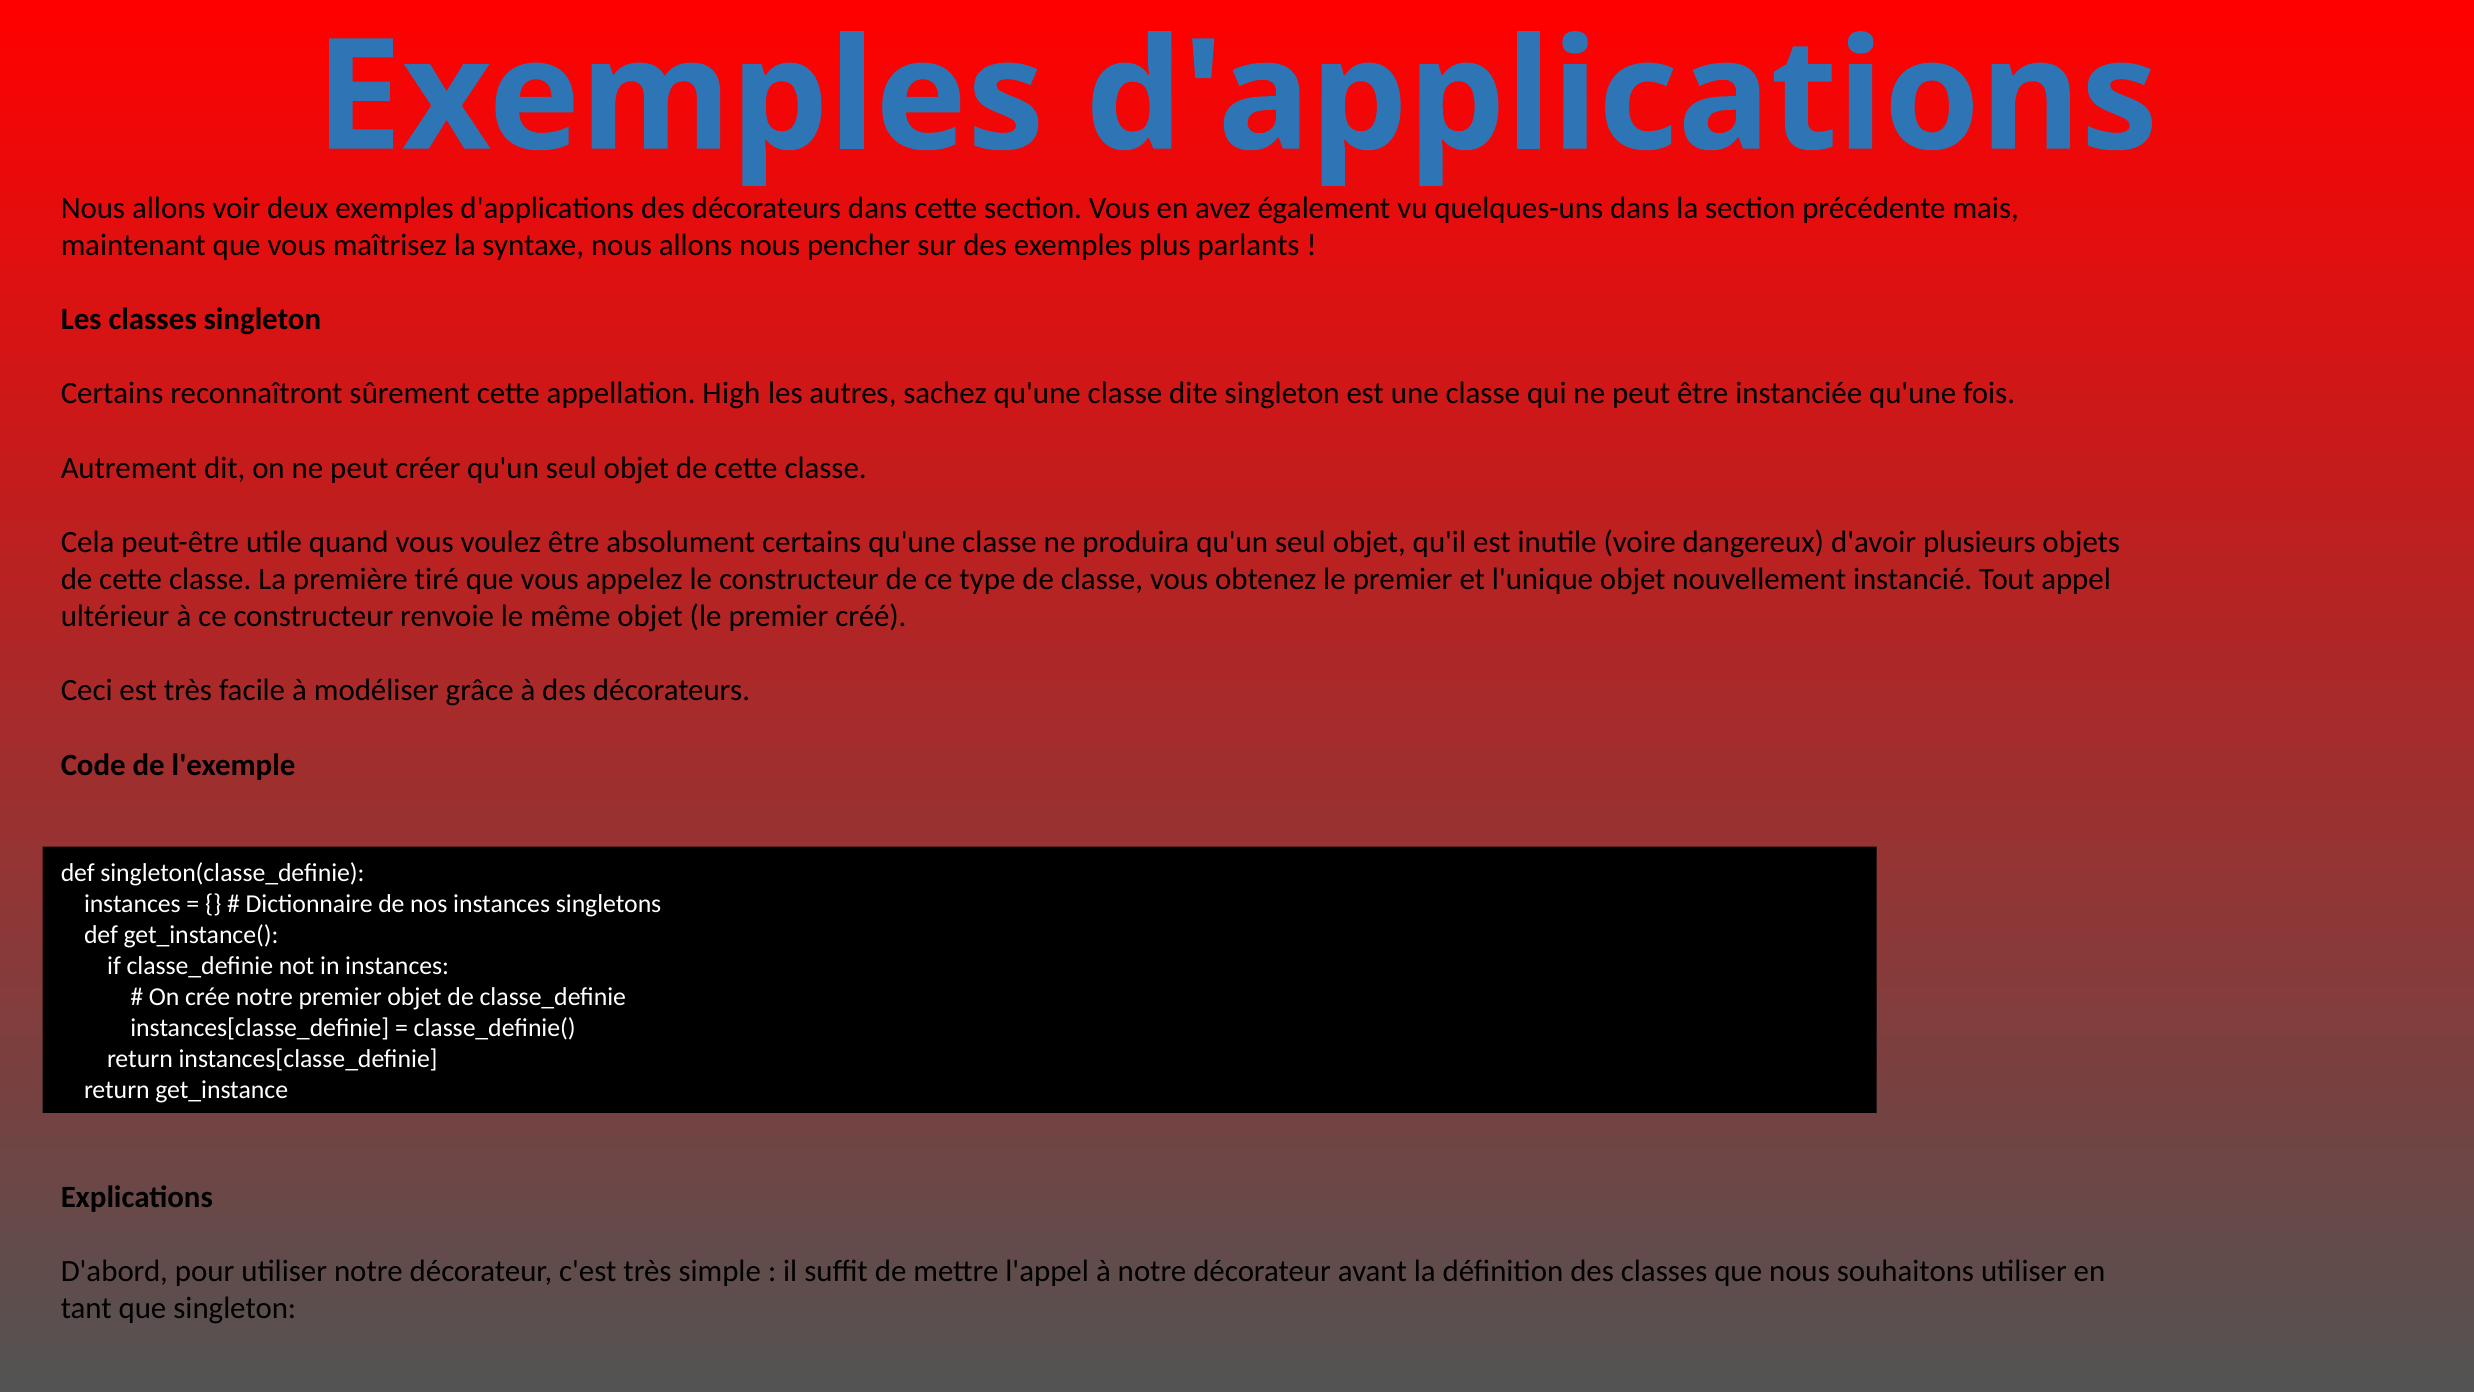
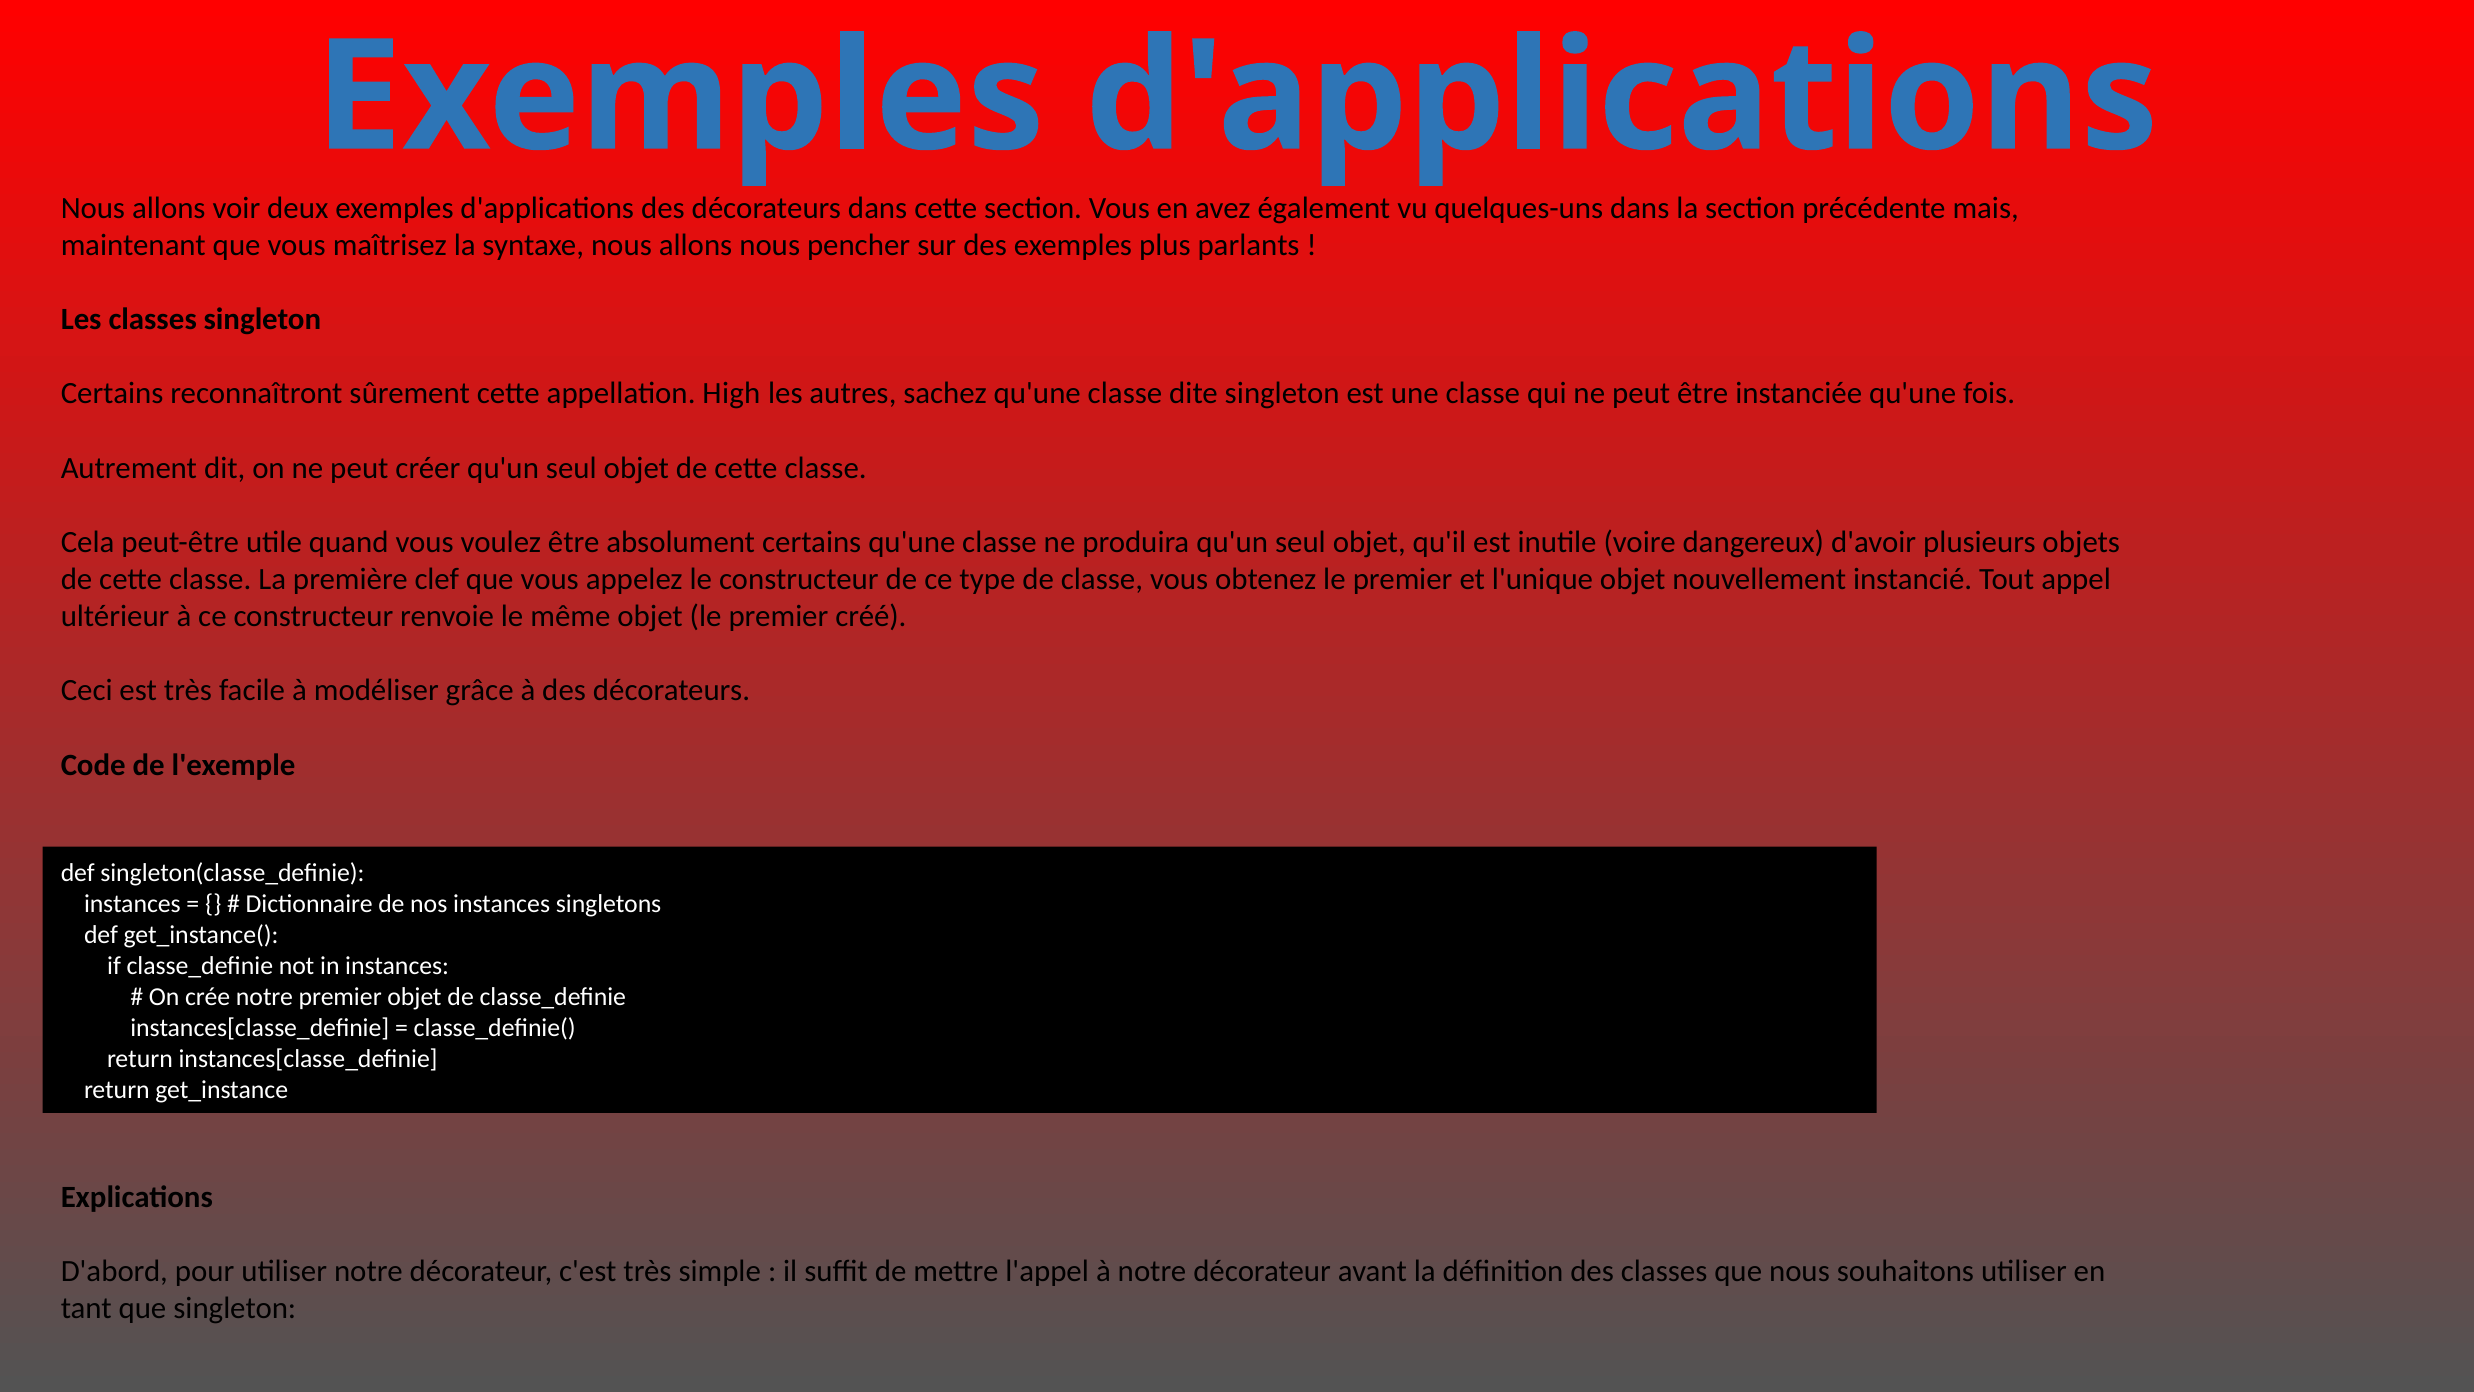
tiré: tiré -> clef (437, 579)
